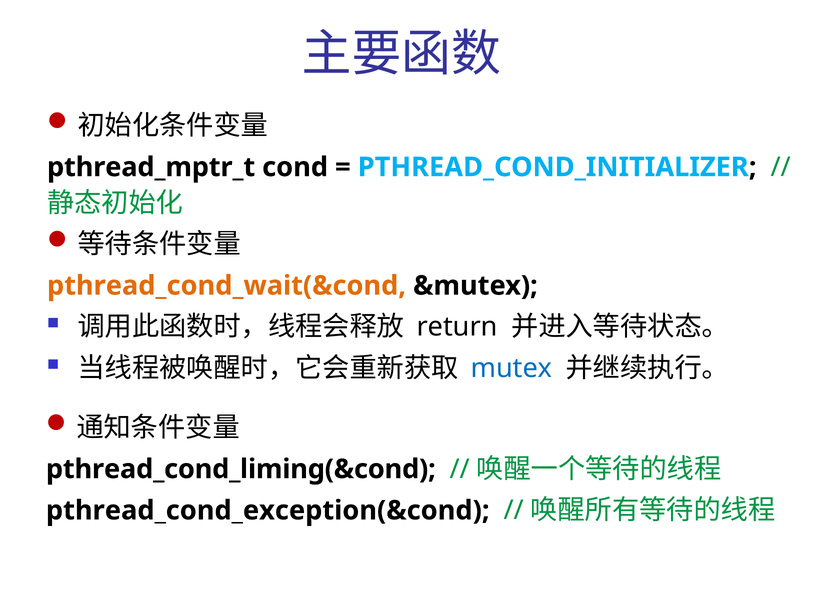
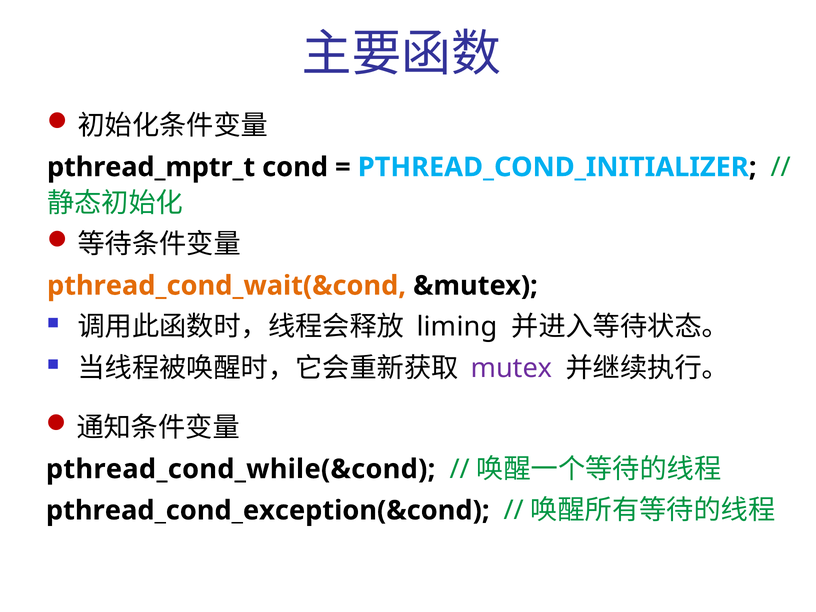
return: return -> liming (457, 327)
mutex colour: blue -> purple (512, 368)
pthread_cond_liming(&cond: pthread_cond_liming(&cond -> pthread_cond_while(&cond (241, 469)
